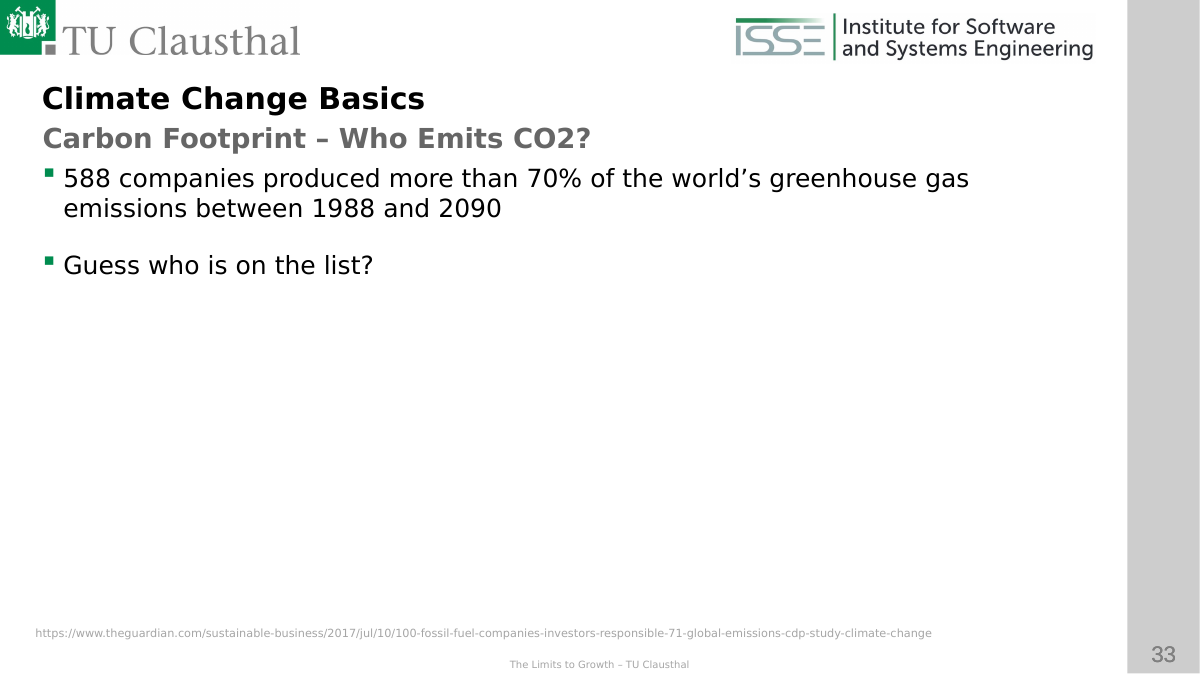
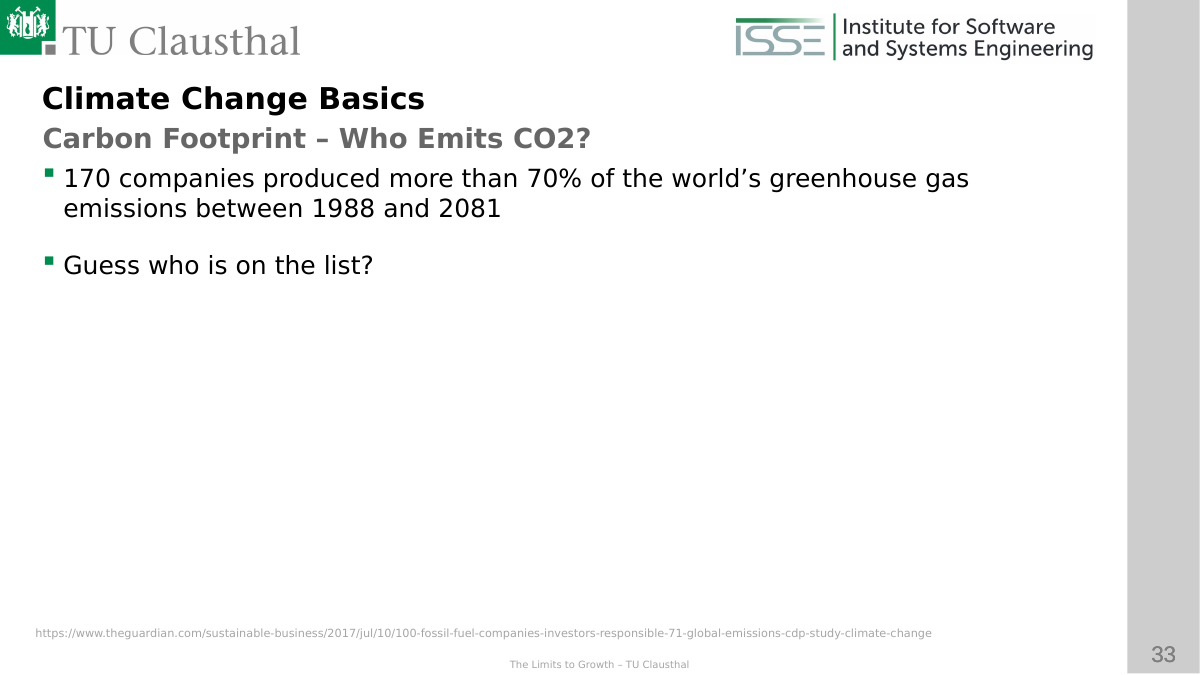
588: 588 -> 170 (87, 179)
2090: 2090 -> 2081 (470, 209)
